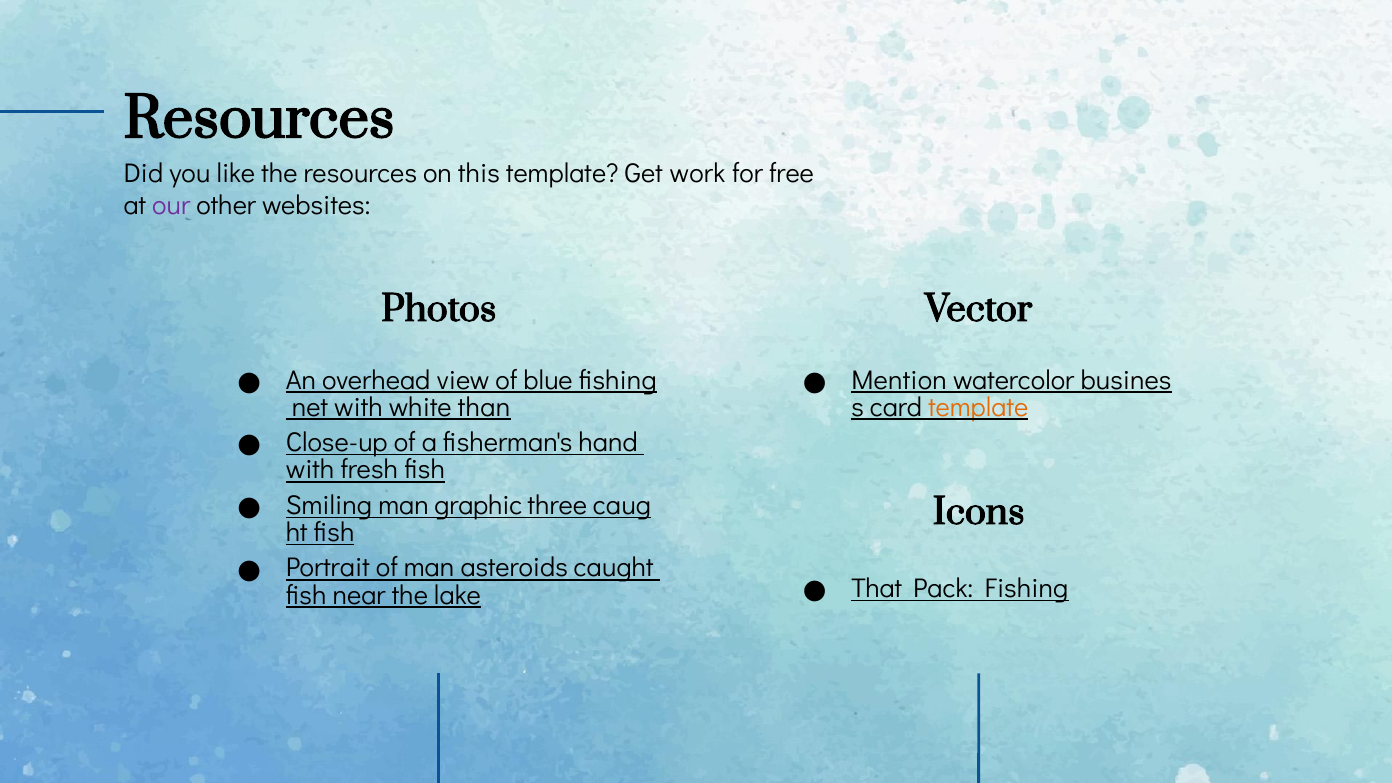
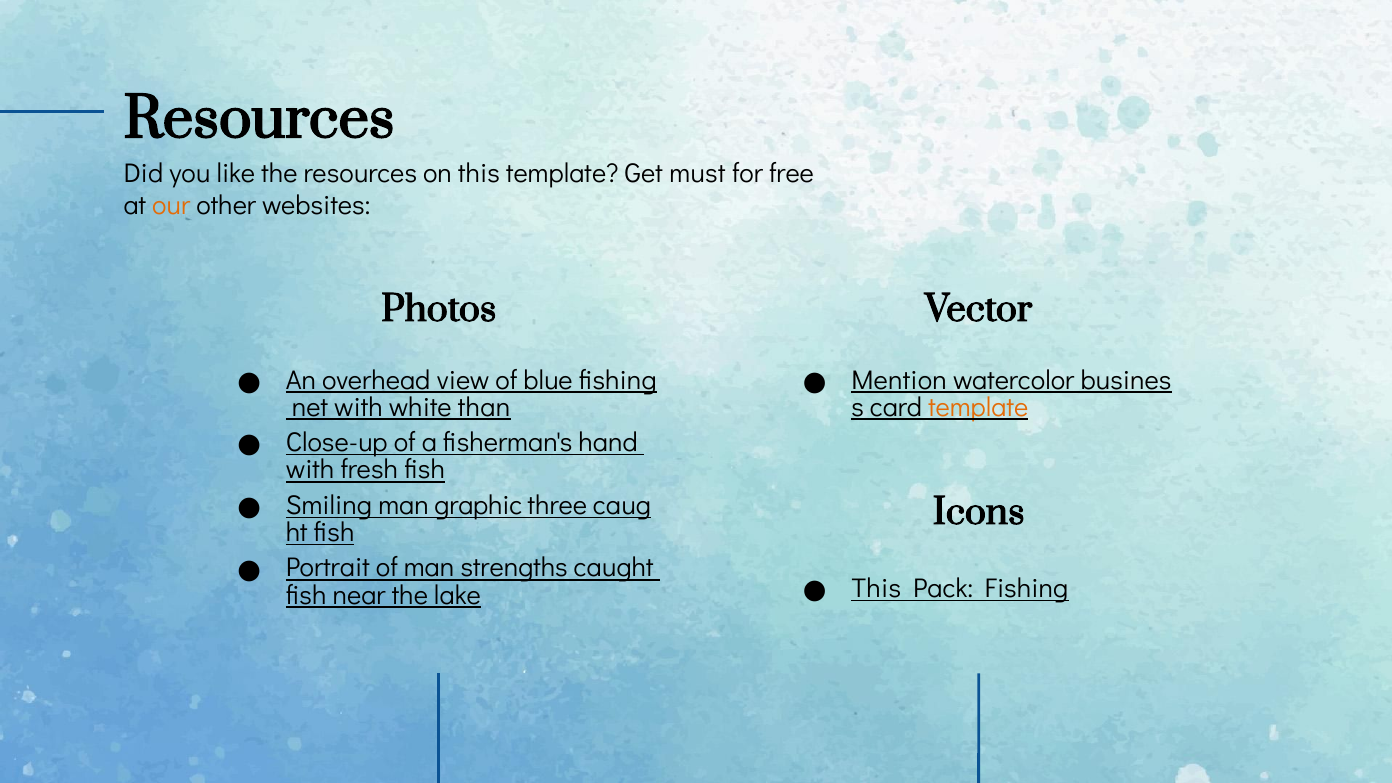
work: work -> must (697, 173)
our colour: purple -> orange (171, 206)
asteroids: asteroids -> strengths (514, 568)
That: That -> This (876, 589)
